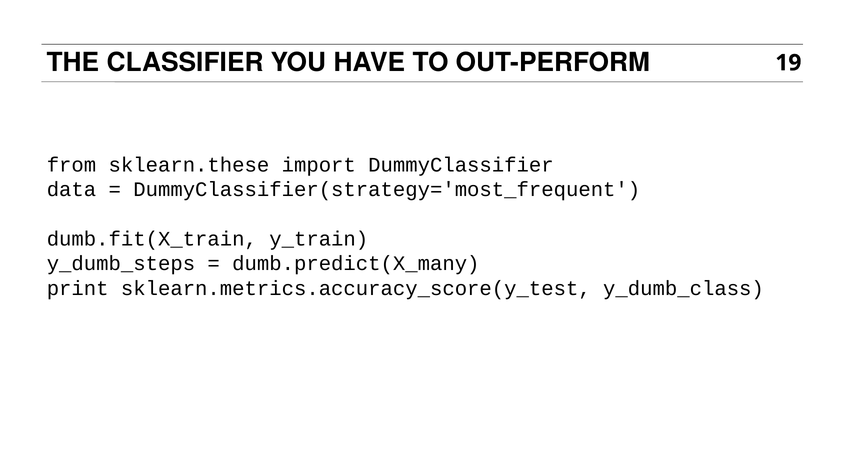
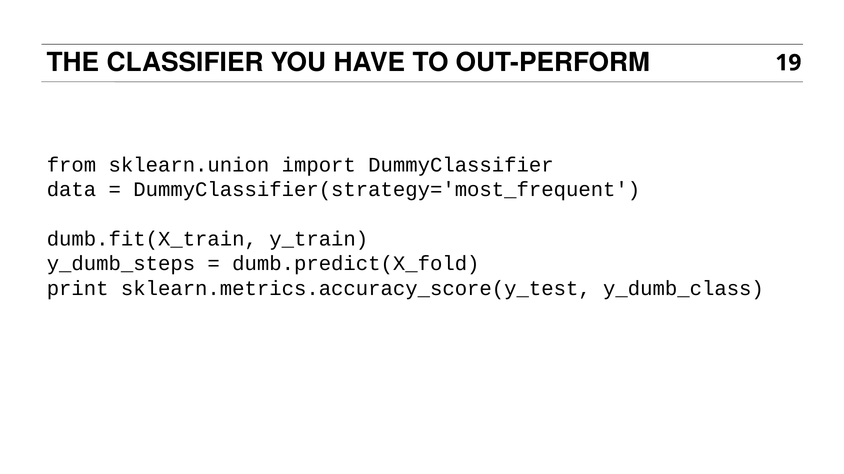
sklearn.these: sklearn.these -> sklearn.union (189, 165)
dumb.predict(X_many: dumb.predict(X_many -> dumb.predict(X_fold (356, 264)
